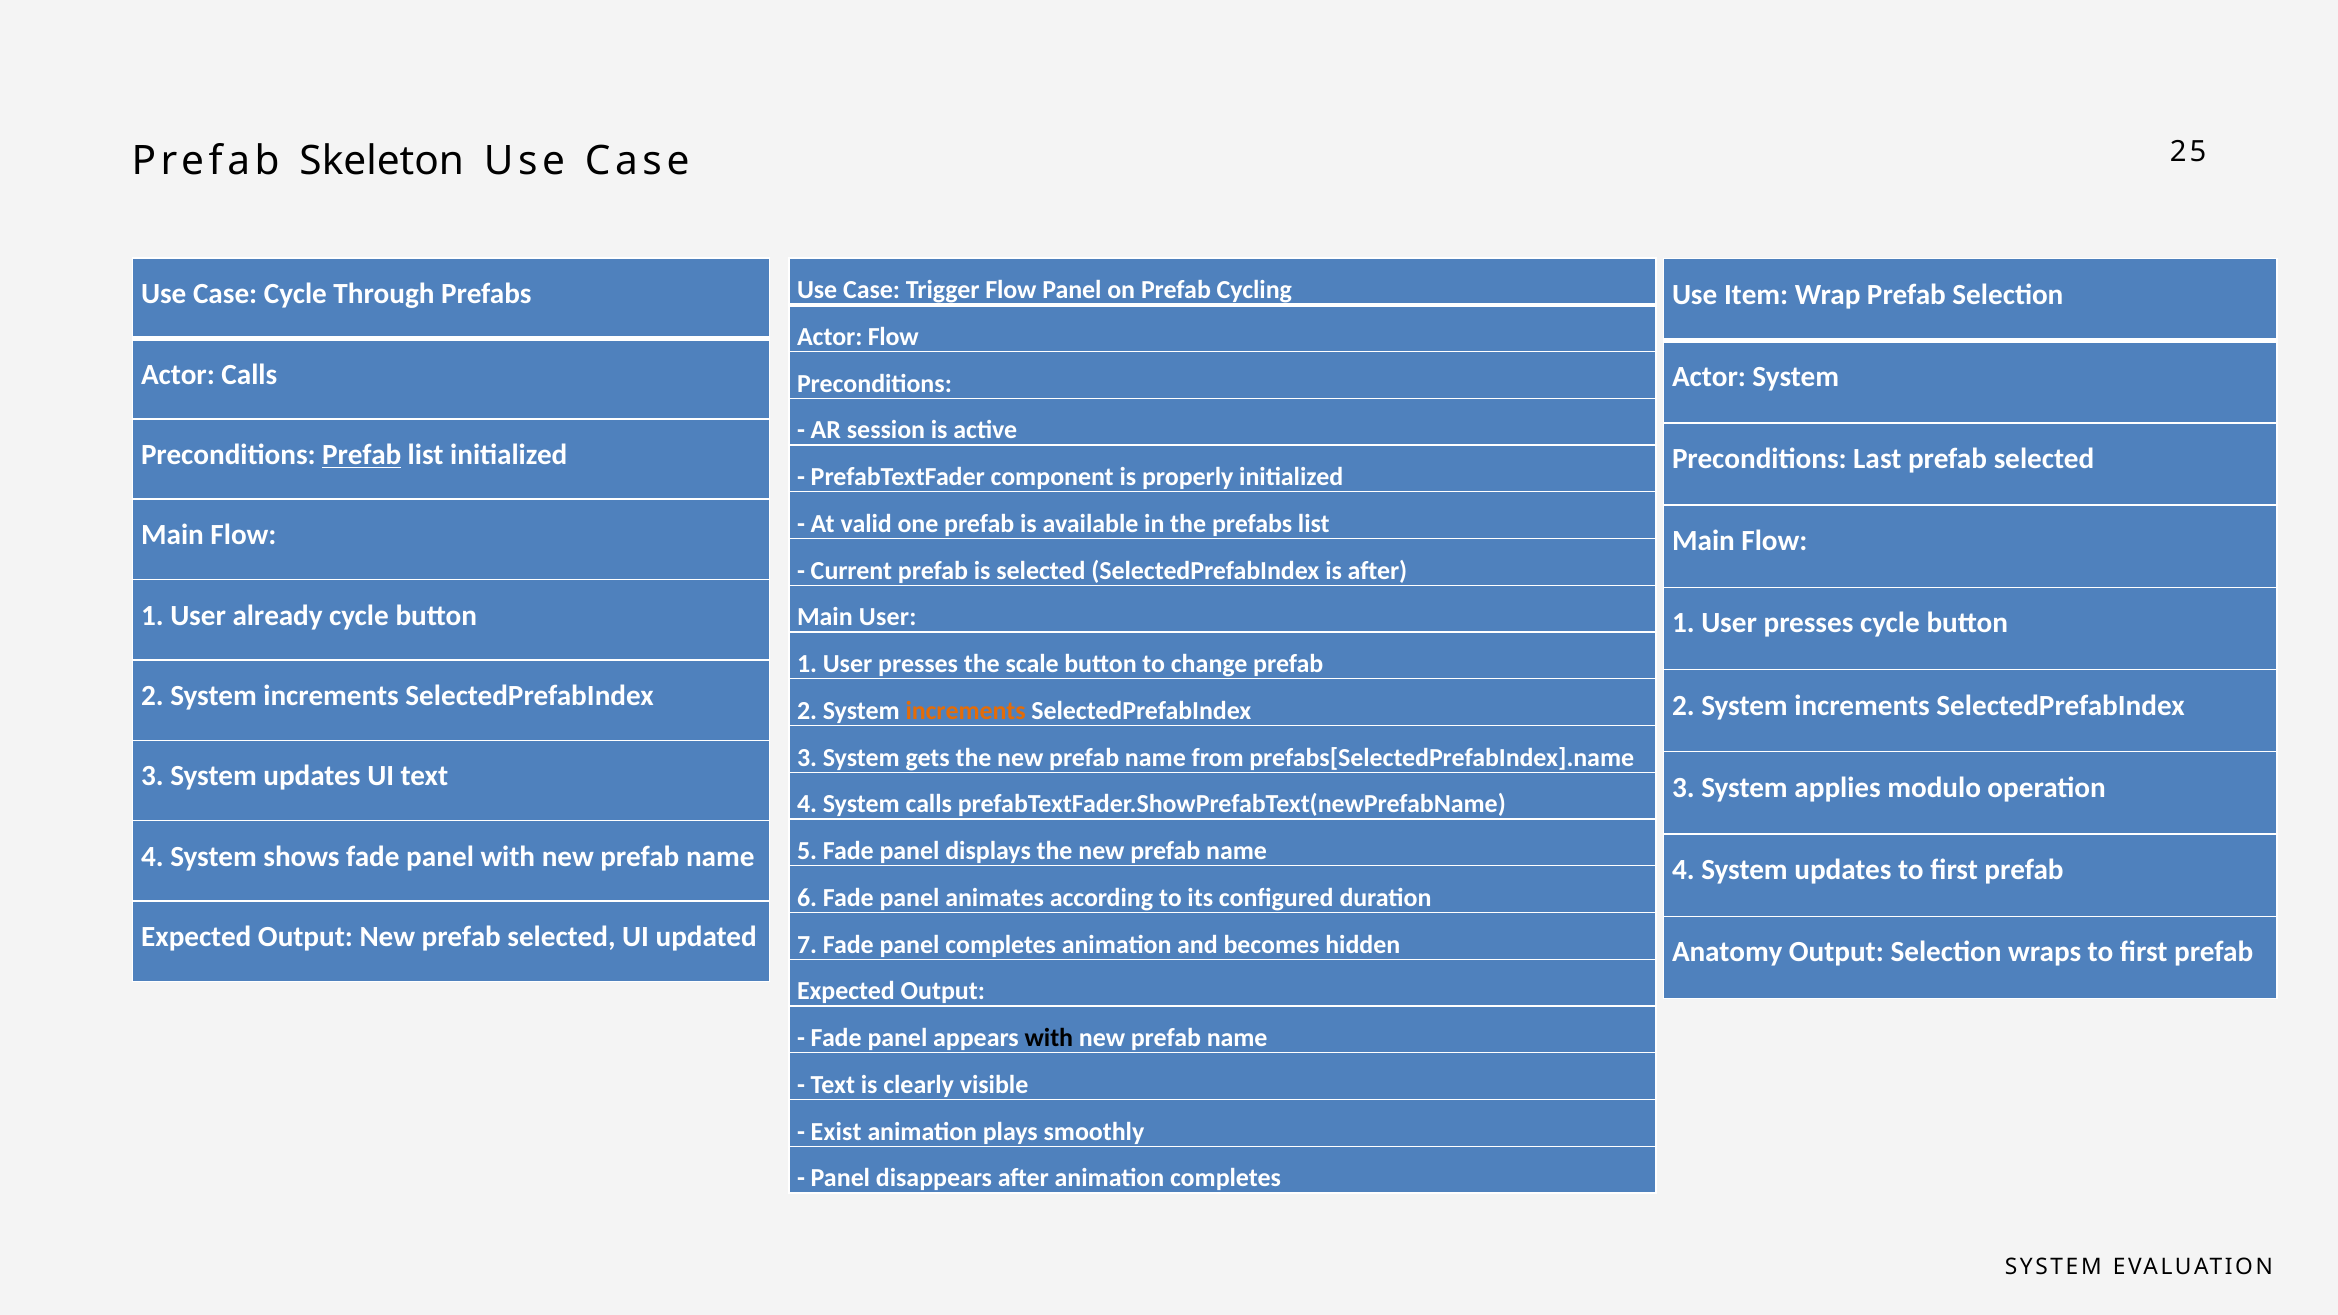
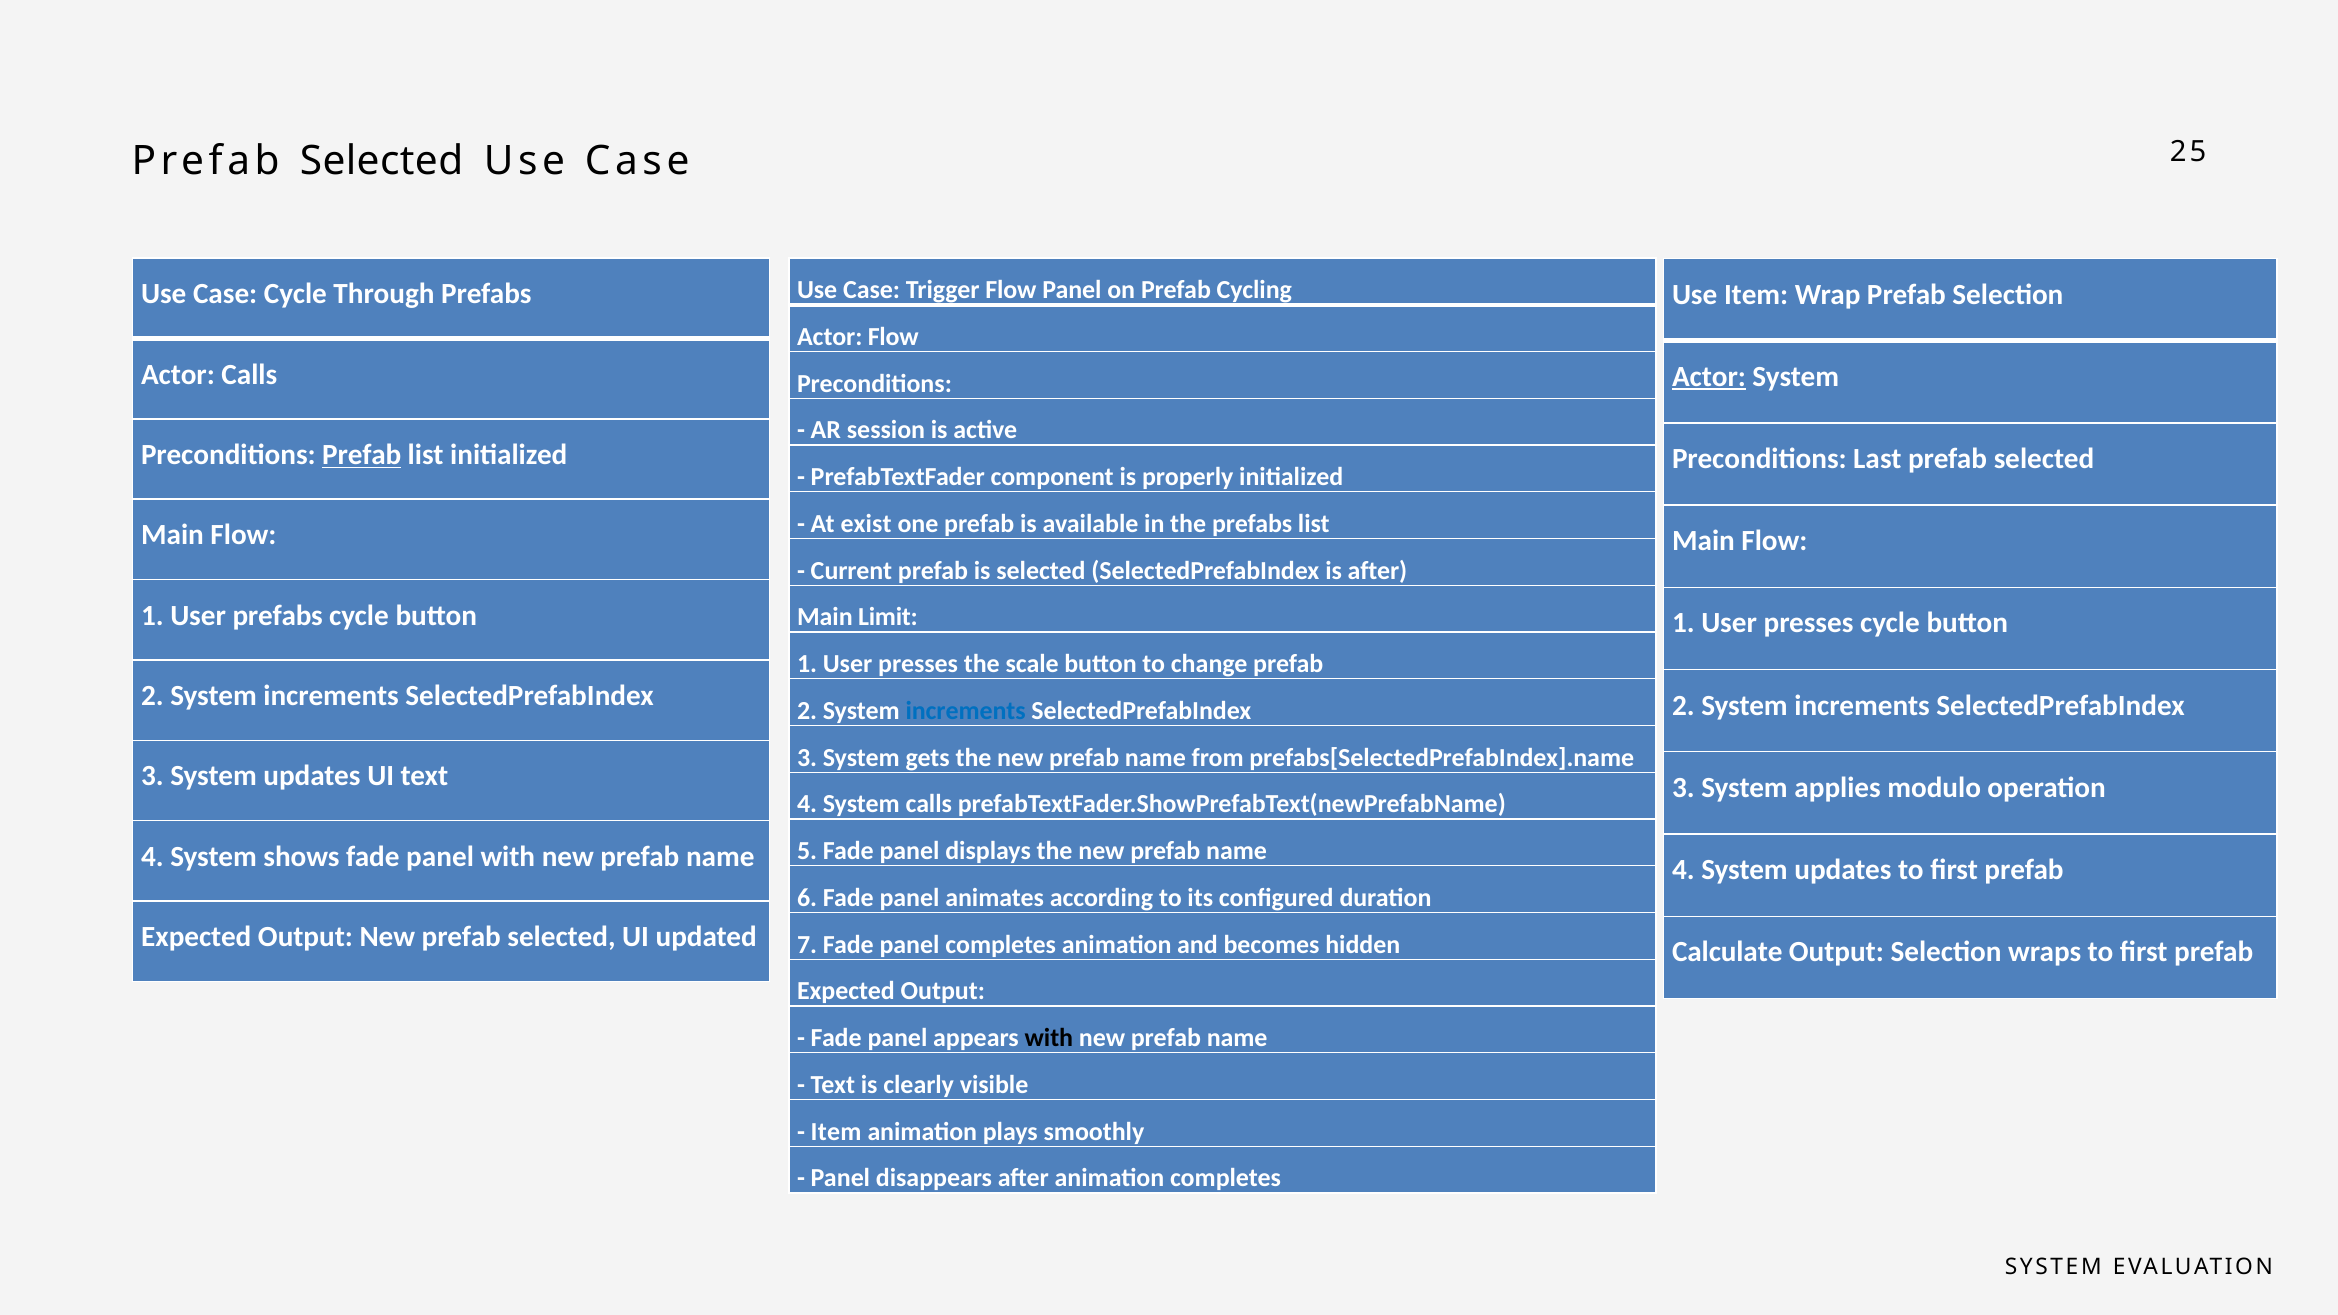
Skeleton: Skeleton -> Selected (382, 161)
Actor underline: none -> present (1709, 377)
valid: valid -> exist (866, 524)
User already: already -> prefabs (278, 616)
Main User: User -> Limit (888, 617)
increments colour: orange -> blue (966, 711)
Anatomy: Anatomy -> Calculate (1727, 952)
Exist: Exist -> Item (836, 1132)
